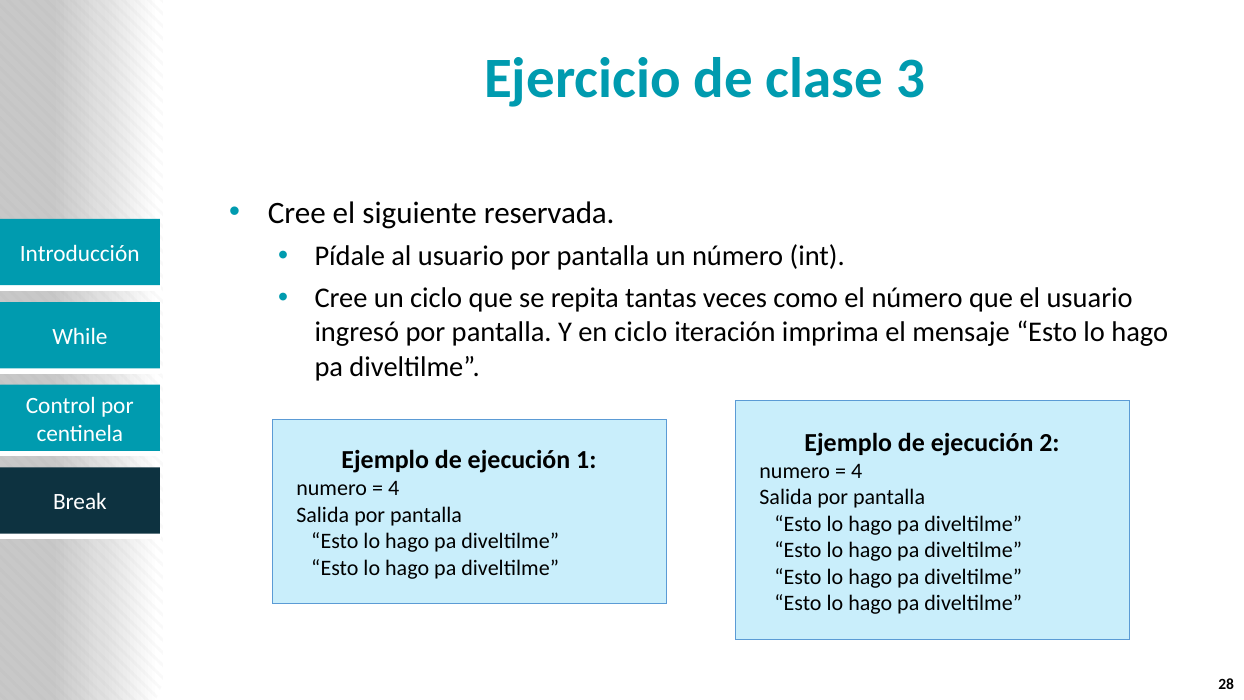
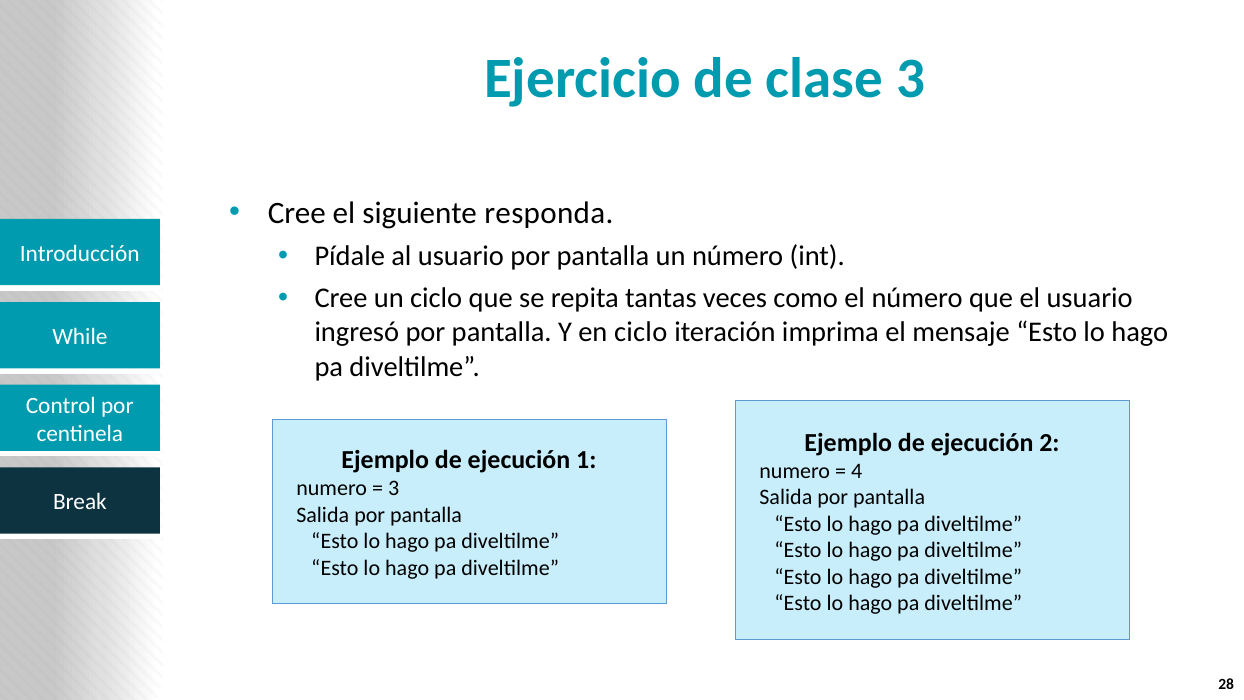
reservada: reservada -> responda (549, 213)
4: 4 -> 3 (394, 489)
